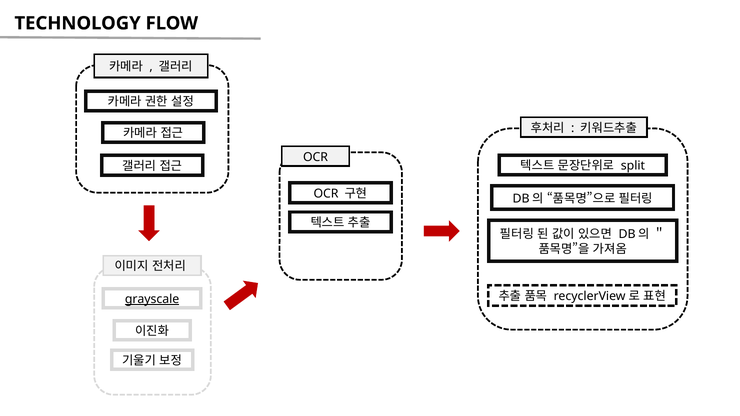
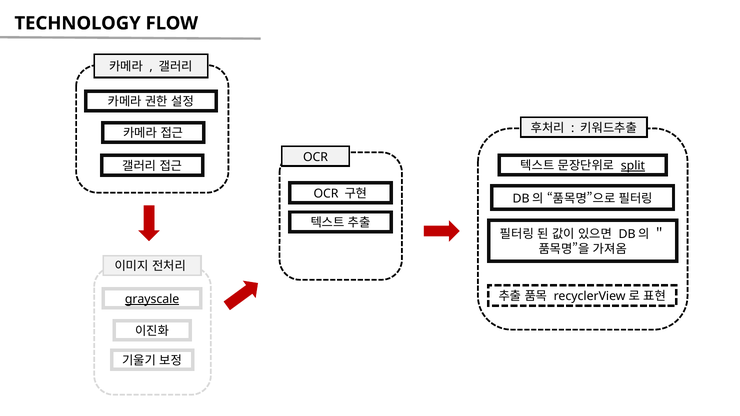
split underline: none -> present (633, 166)
